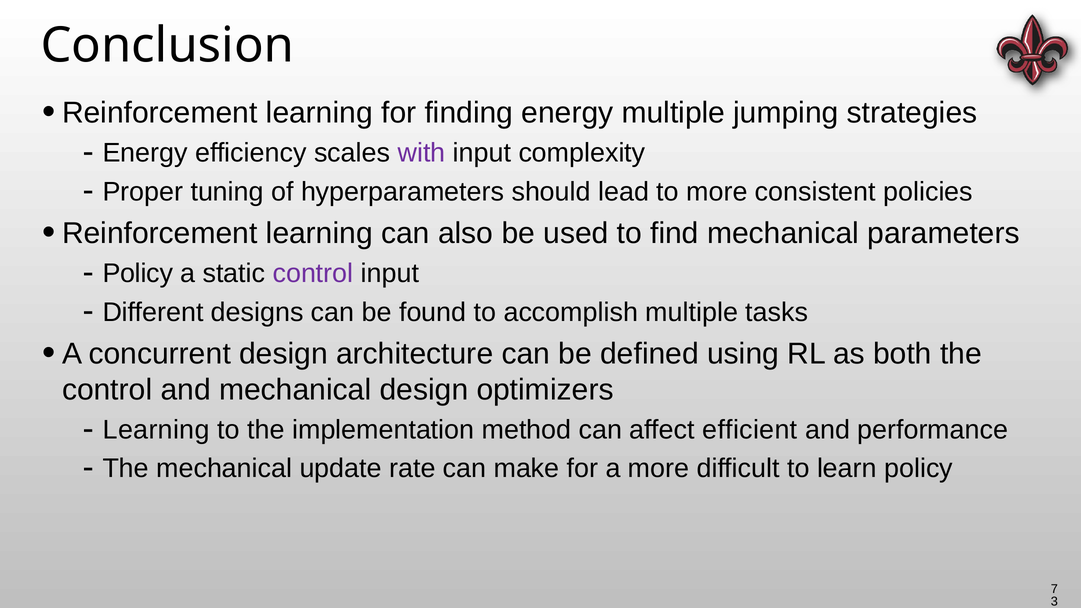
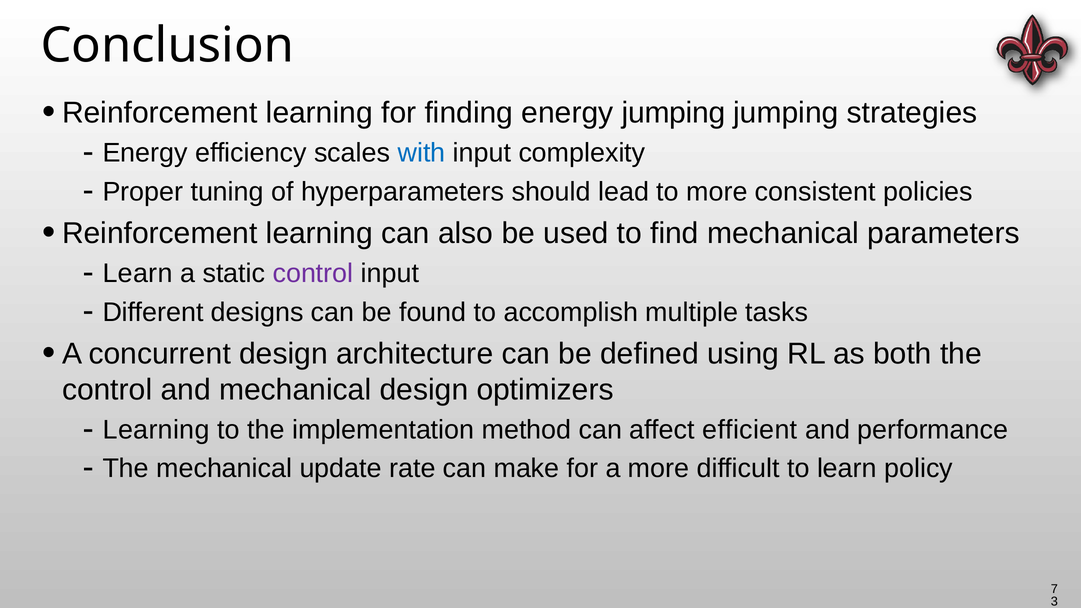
energy multiple: multiple -> jumping (674, 113)
with colour: purple -> blue (422, 153)
Policy: Policy -> Learn (138, 274)
